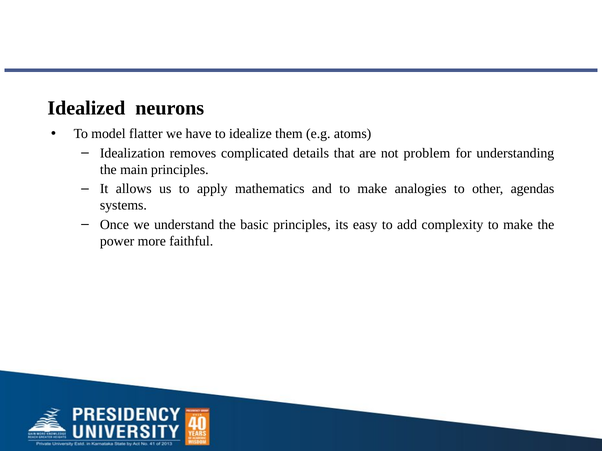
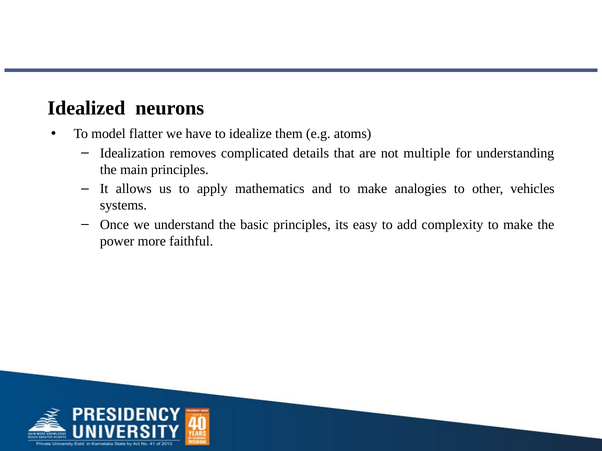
problem: problem -> multiple (427, 153)
agendas: agendas -> vehicles (533, 189)
